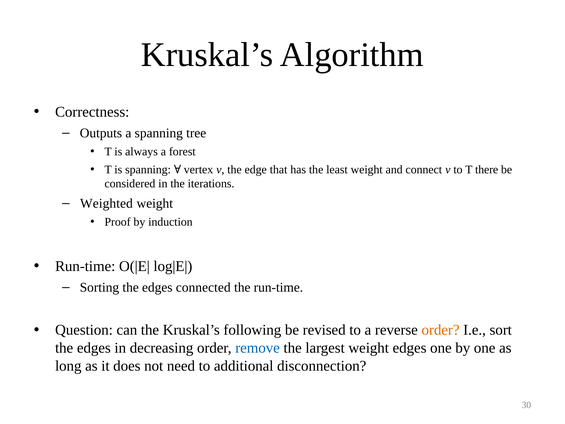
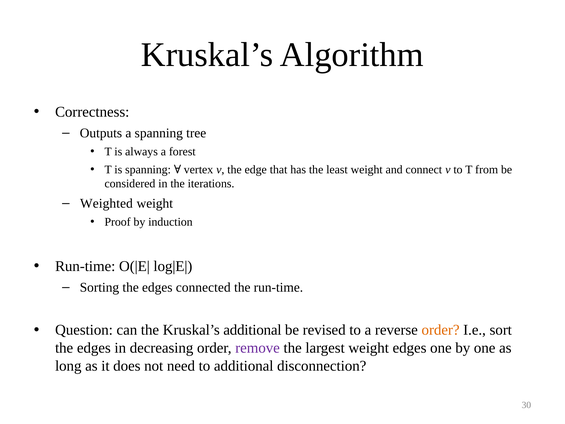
there: there -> from (487, 170)
Kruskal’s following: following -> additional (252, 330)
remove colour: blue -> purple (258, 348)
